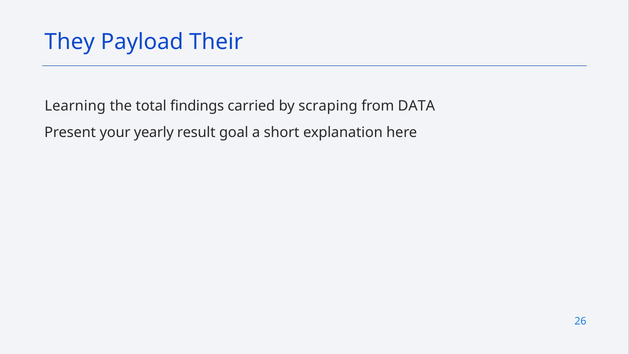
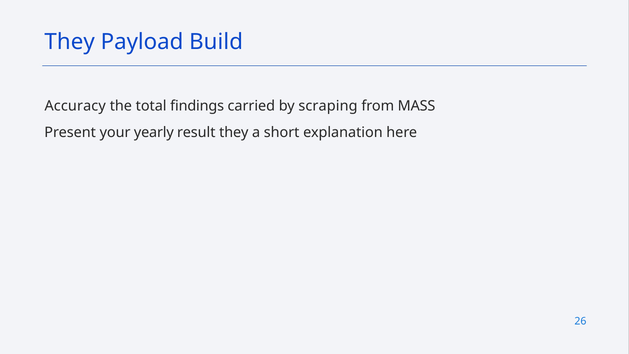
Their: Their -> Build (216, 42)
Learning: Learning -> Accuracy (75, 106)
DATA: DATA -> MASS (417, 106)
result goal: goal -> they (234, 133)
